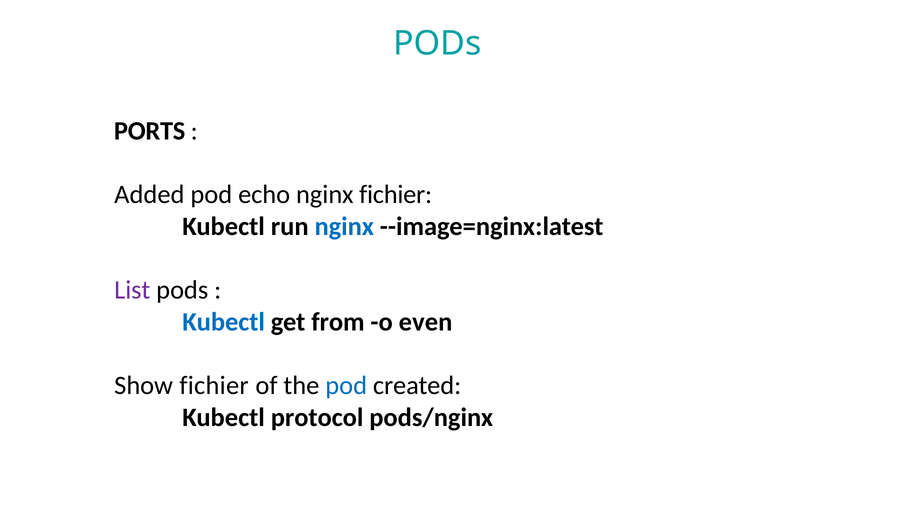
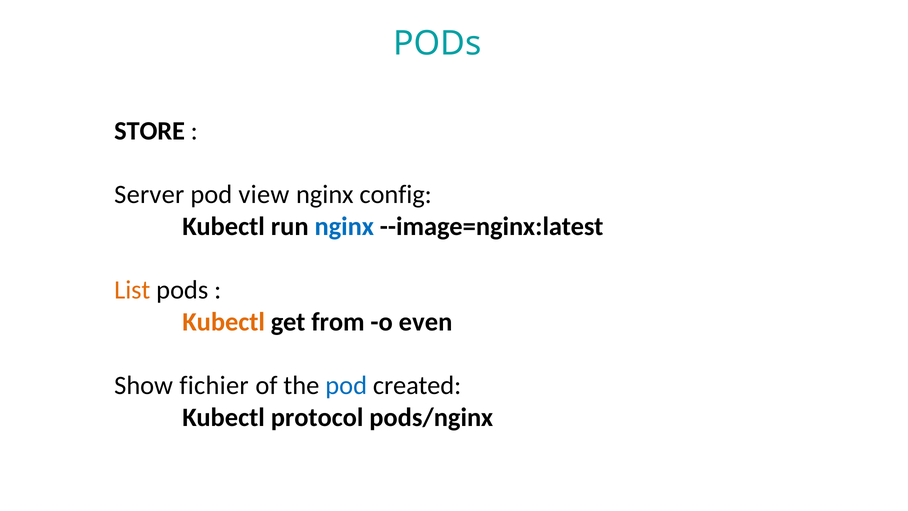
PORTS: PORTS -> STORE (150, 131)
Added: Added -> Server (149, 195)
echo: echo -> view (264, 195)
nginx fichier: fichier -> config (396, 195)
List colour: purple -> orange (132, 290)
Kubectl colour: blue -> orange (224, 322)
